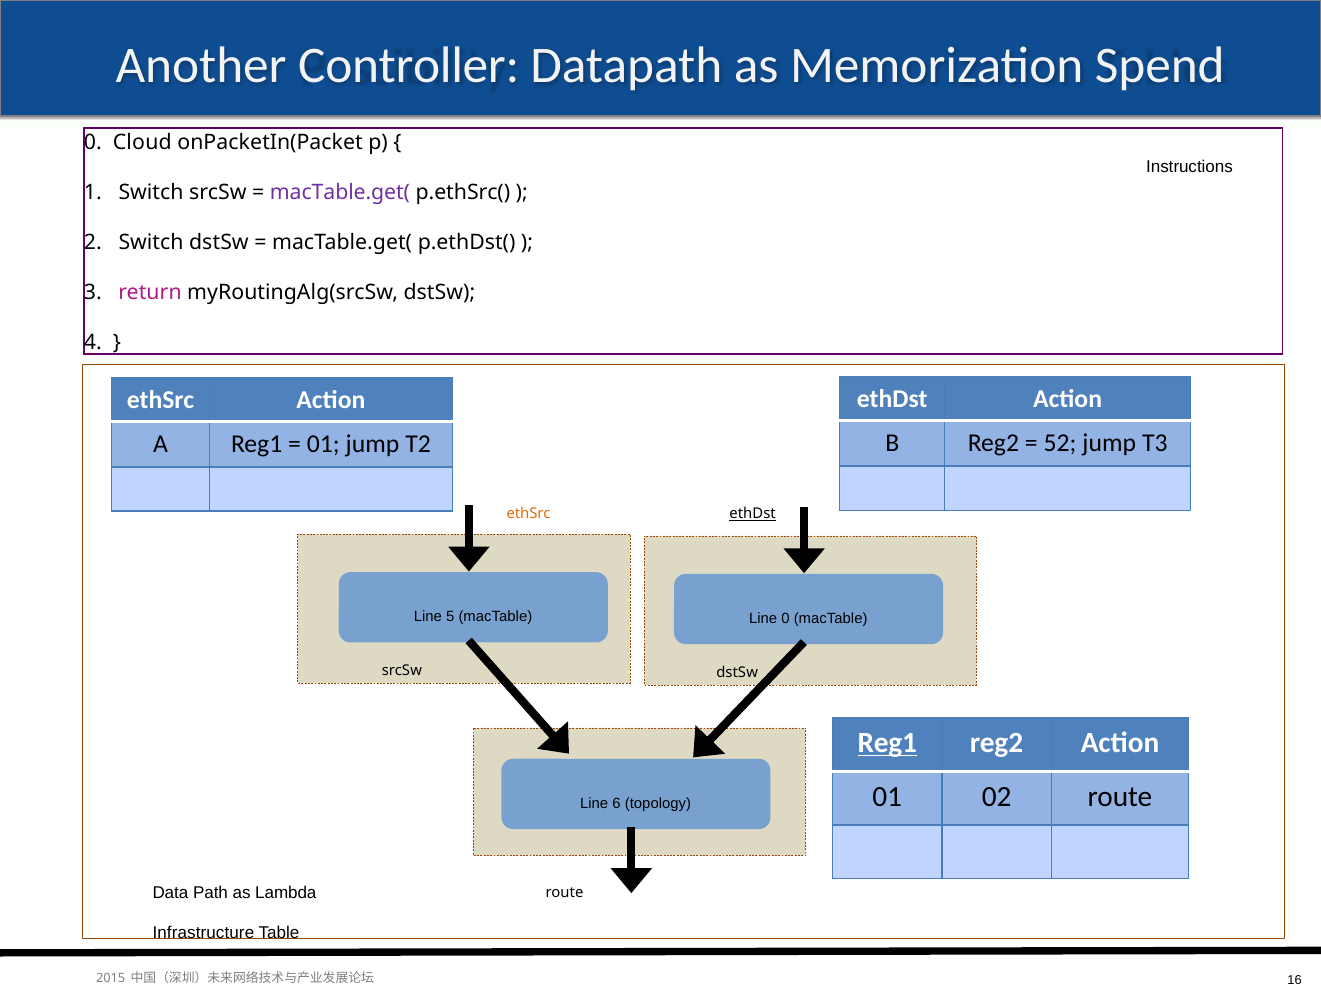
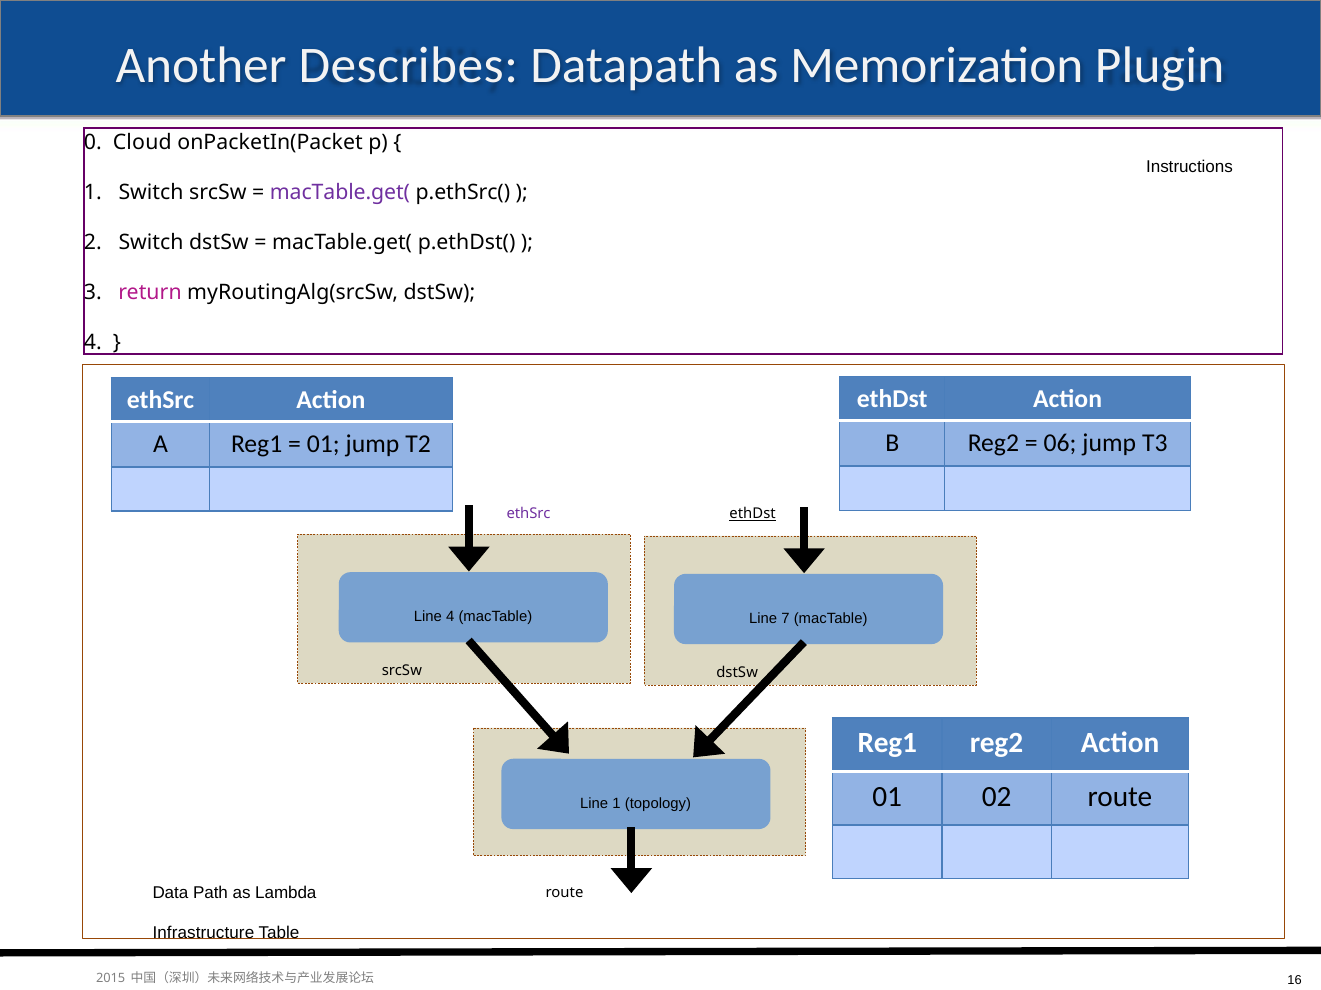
Controller: Controller -> Describes (408, 65)
Spend: Spend -> Plugin (1160, 65)
52: 52 -> 06 (1060, 444)
ethSrc colour: orange -> purple (529, 514)
Line 5: 5 -> 4 (450, 617)
Line 0: 0 -> 7 (785, 619)
Reg1 underline: present -> none (887, 743)
Line 6: 6 -> 1 (617, 804)
